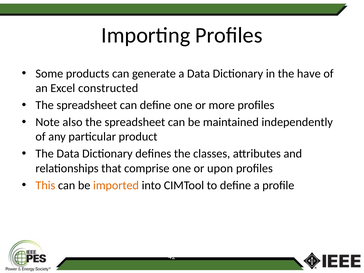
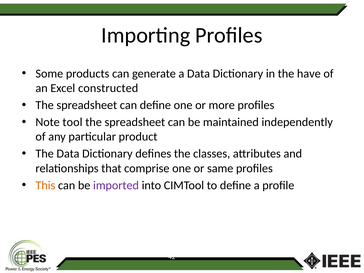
also: also -> tool (72, 122)
upon: upon -> same (220, 168)
imported colour: orange -> purple (116, 185)
